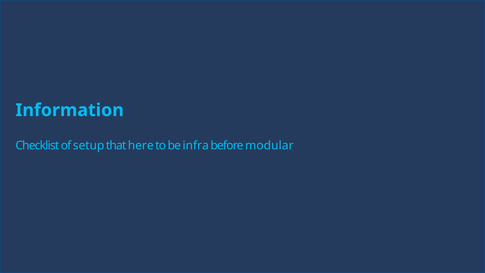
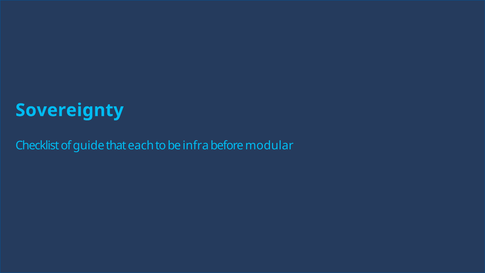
Information: Information -> Sovereignty (70, 110)
setup: setup -> guide (89, 145)
here: here -> each (141, 145)
